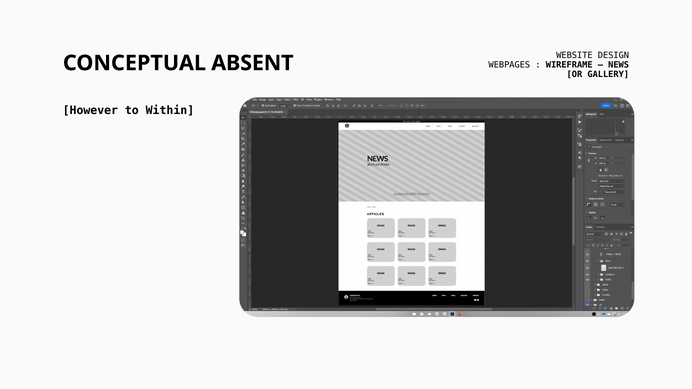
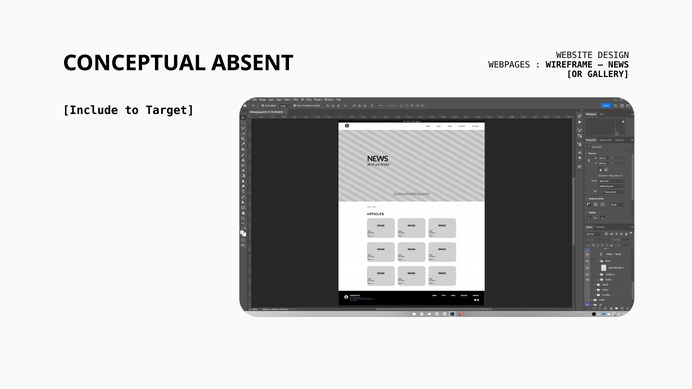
However: However -> Include (90, 110)
Within: Within -> Target (170, 110)
